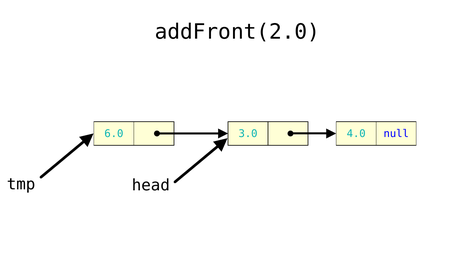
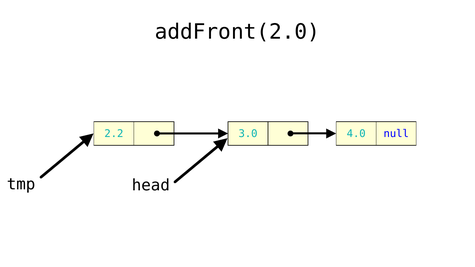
6.0: 6.0 -> 2.2 (114, 134)
